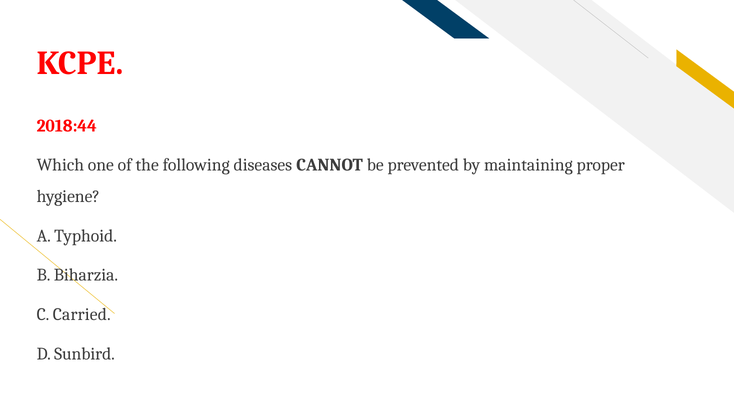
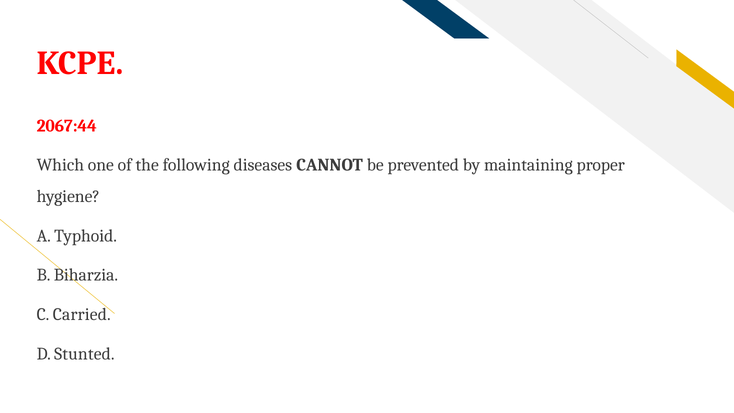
2018:44: 2018:44 -> 2067:44 (67, 126)
Sunbird: Sunbird -> Stunted (84, 354)
